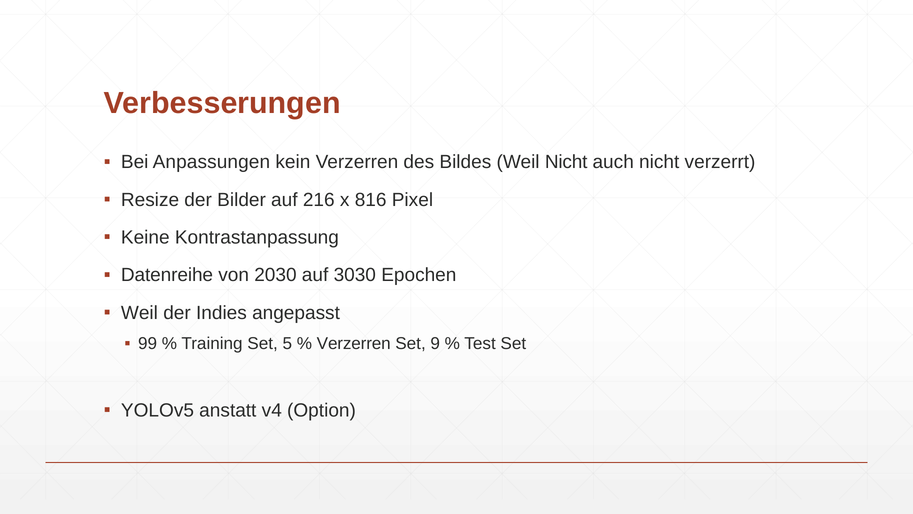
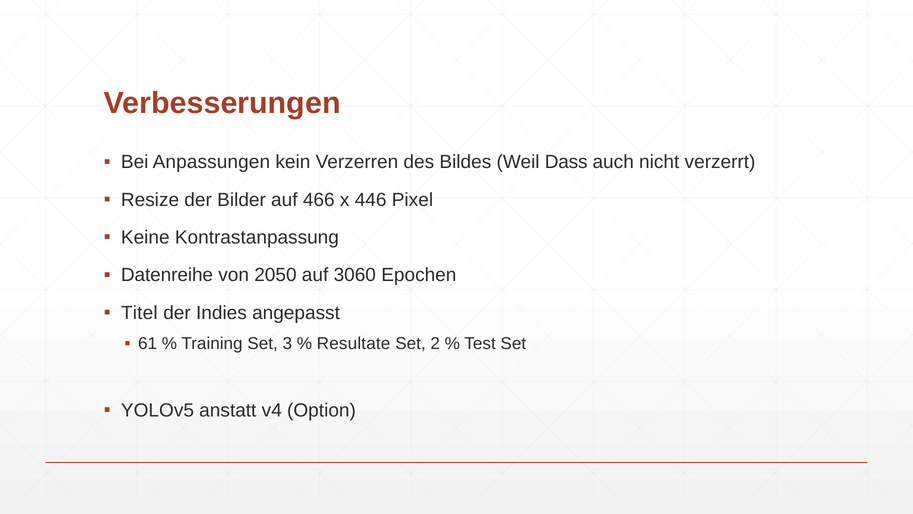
Weil Nicht: Nicht -> Dass (566, 162)
216: 216 -> 466 (319, 200)
816: 816 -> 446 (371, 200)
2030: 2030 -> 2050 (275, 275)
3030: 3030 -> 3060 (355, 275)
Weil: Weil -> Titel (139, 313)
99: 99 -> 61 (148, 344)
5: 5 -> 3 (287, 344)
Verzerren: Verzerren -> Resultate (354, 344)
9: 9 -> 2 (435, 344)
